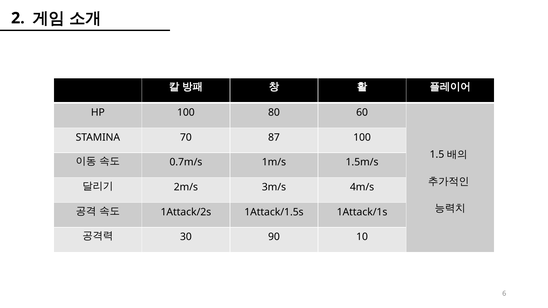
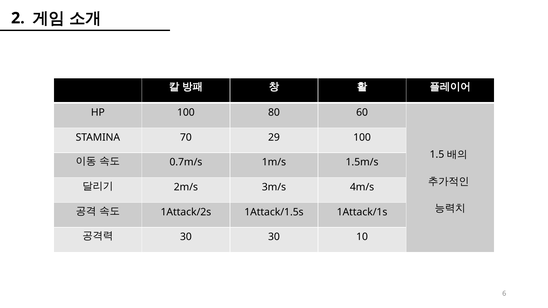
87: 87 -> 29 (274, 137)
30 90: 90 -> 30 (274, 237)
